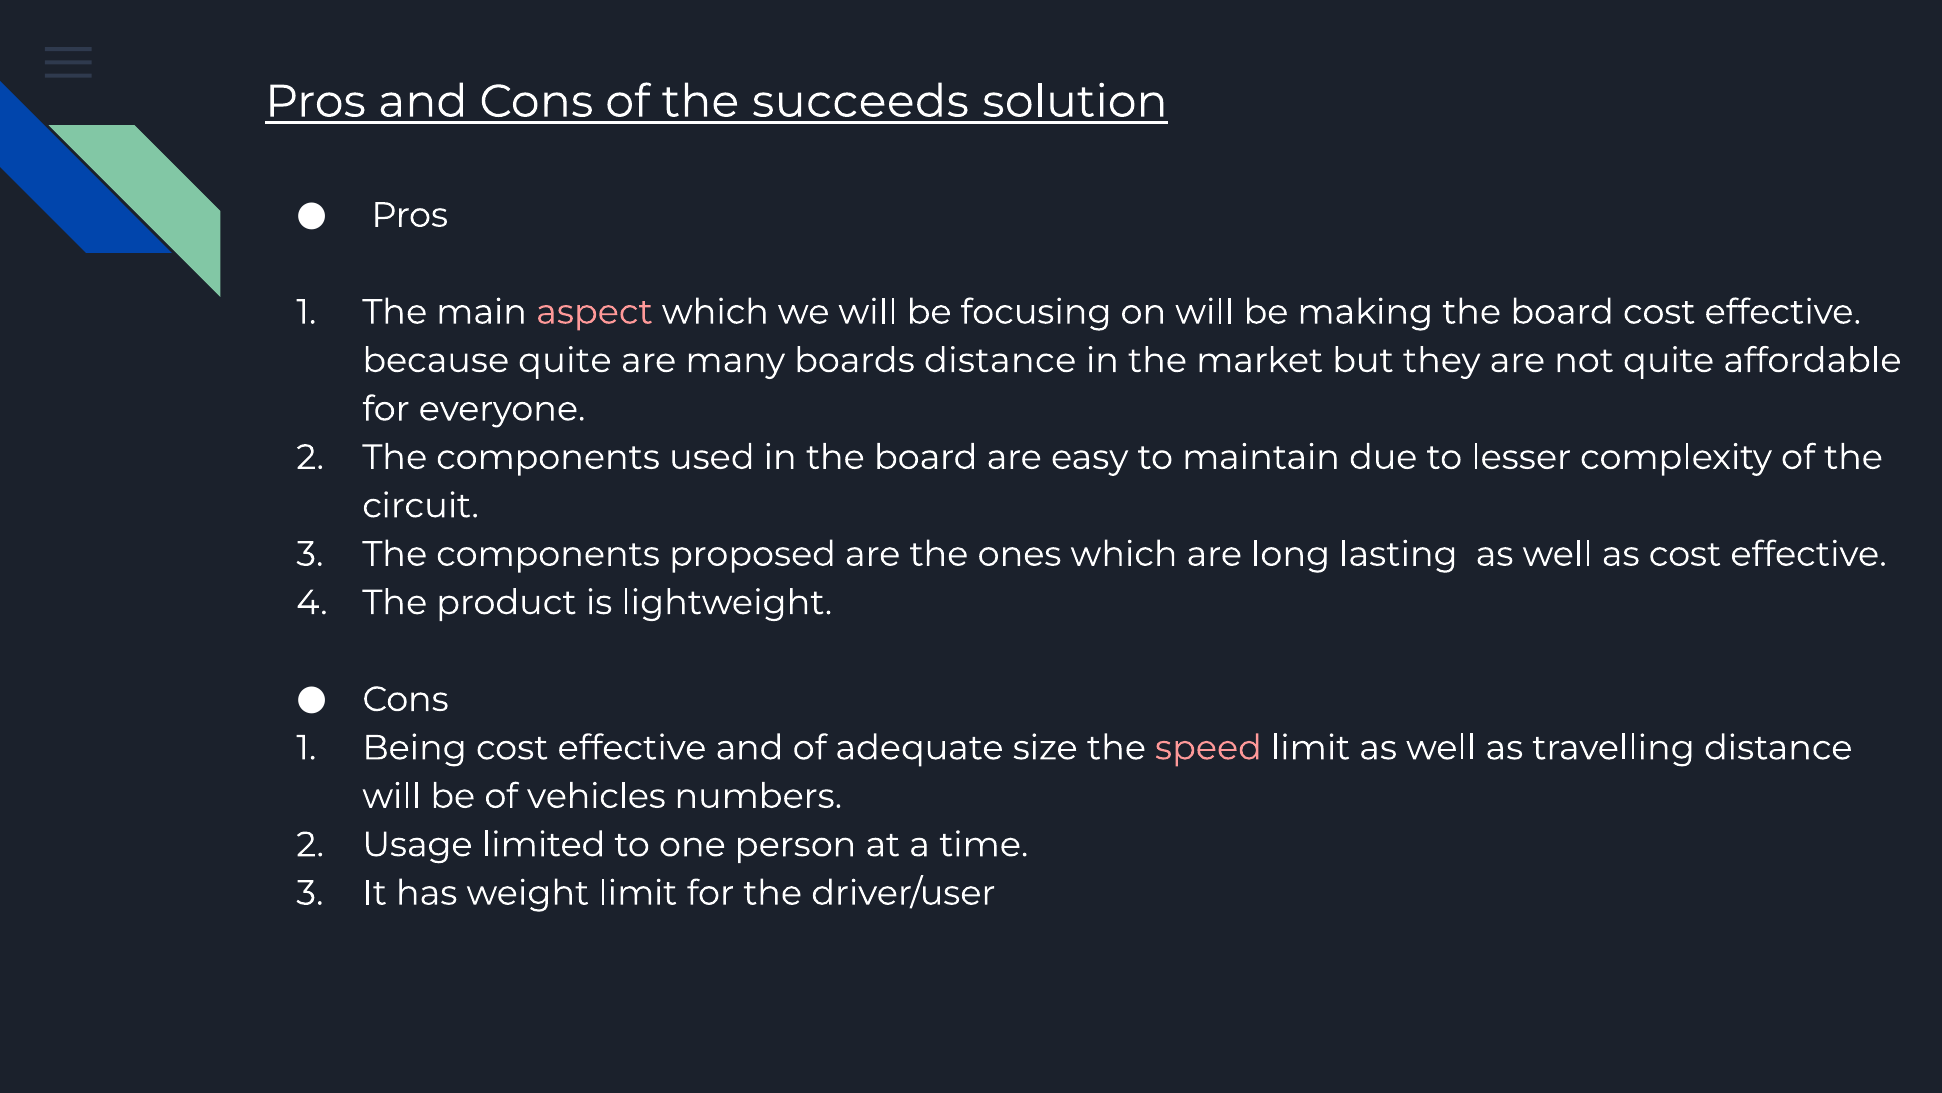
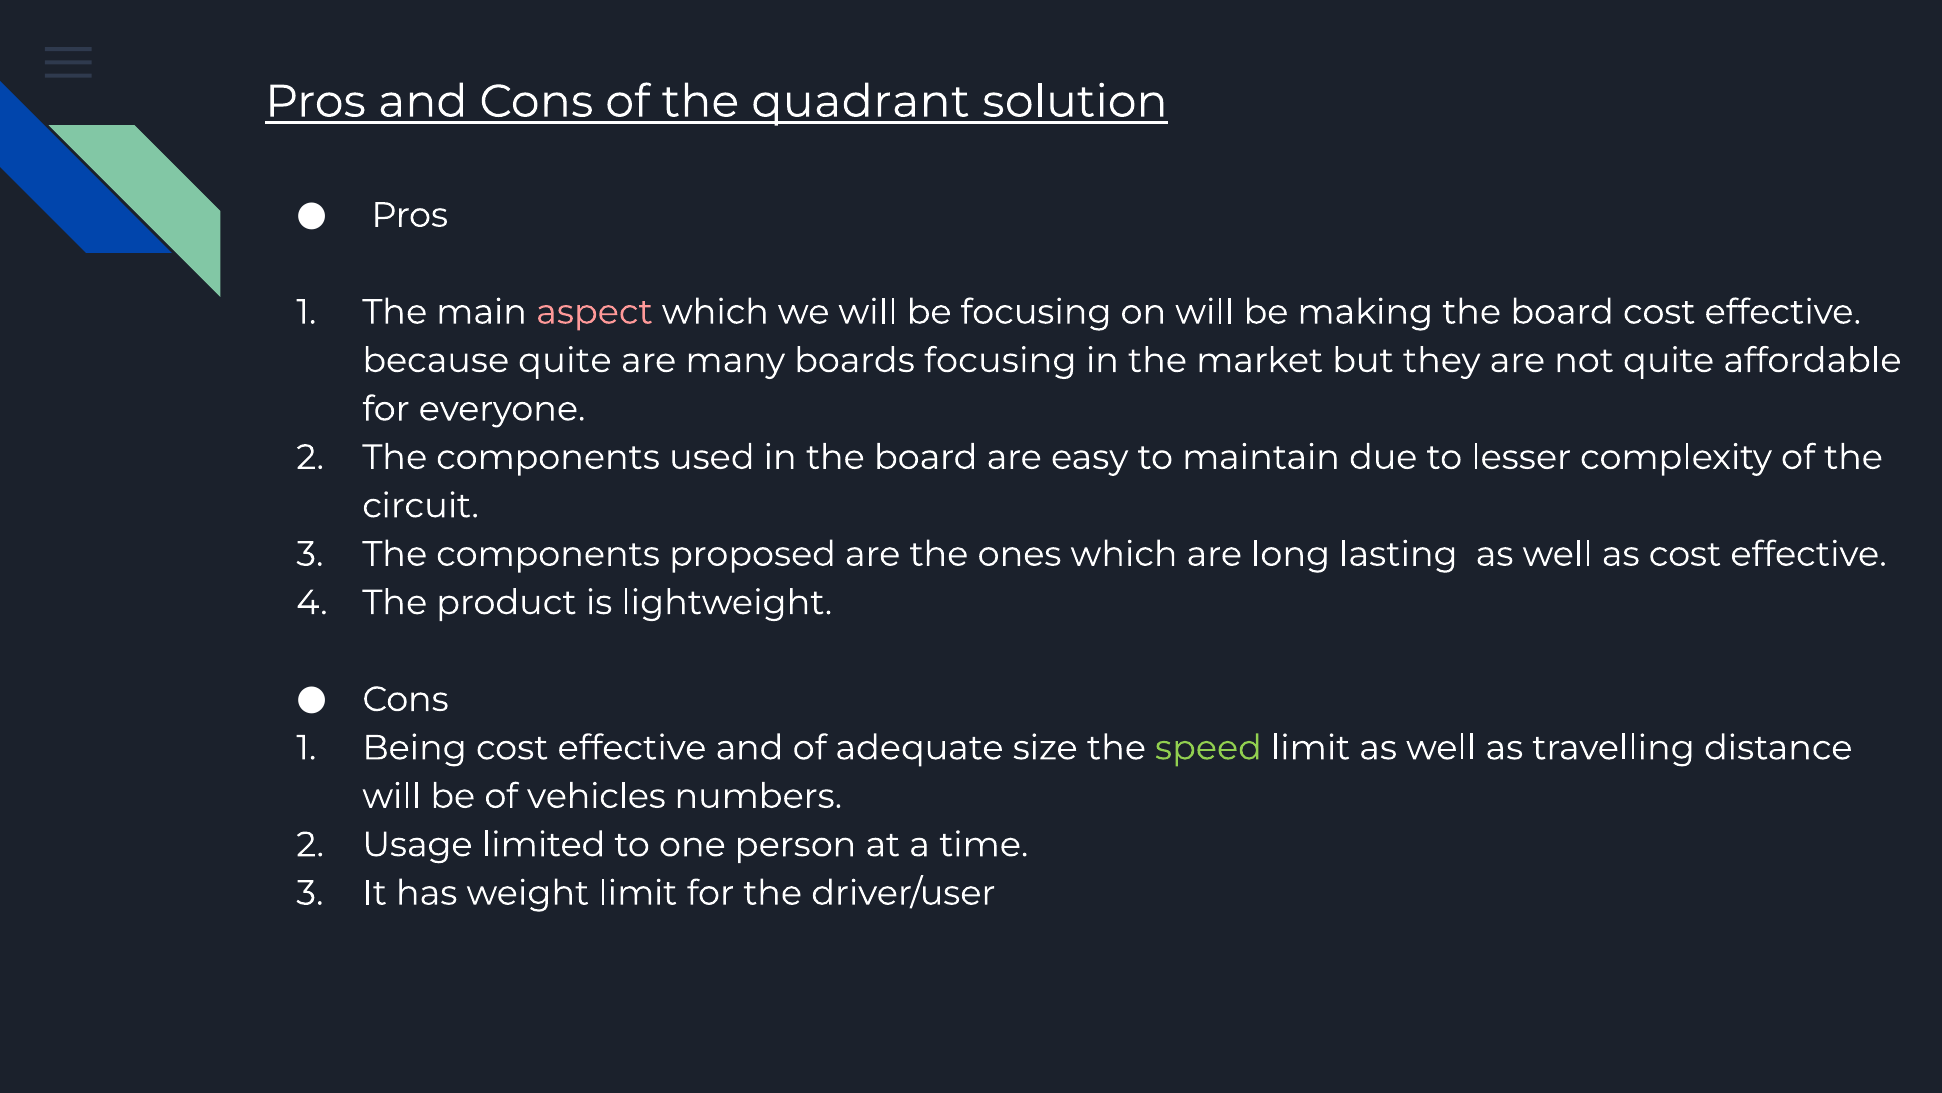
succeeds: succeeds -> quadrant (861, 102)
boards distance: distance -> focusing (1000, 360)
speed colour: pink -> light green (1208, 747)
